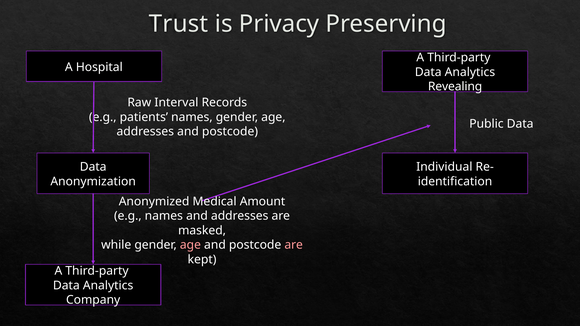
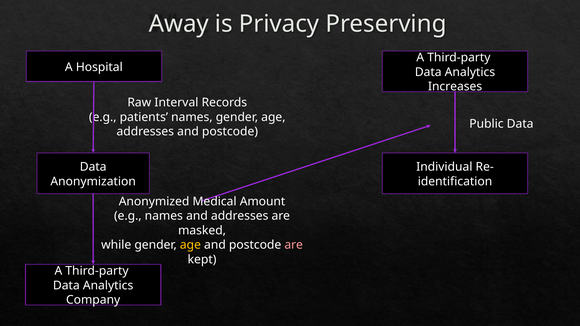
Trust: Trust -> Away (179, 24)
Revealing: Revealing -> Increases (455, 87)
age colour: pink -> yellow (190, 245)
